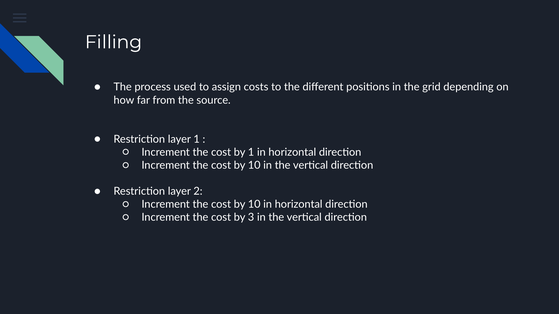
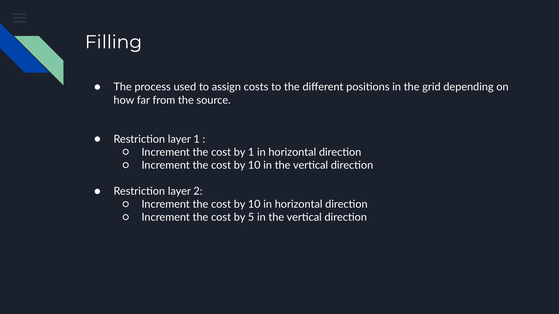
3: 3 -> 5 (251, 218)
